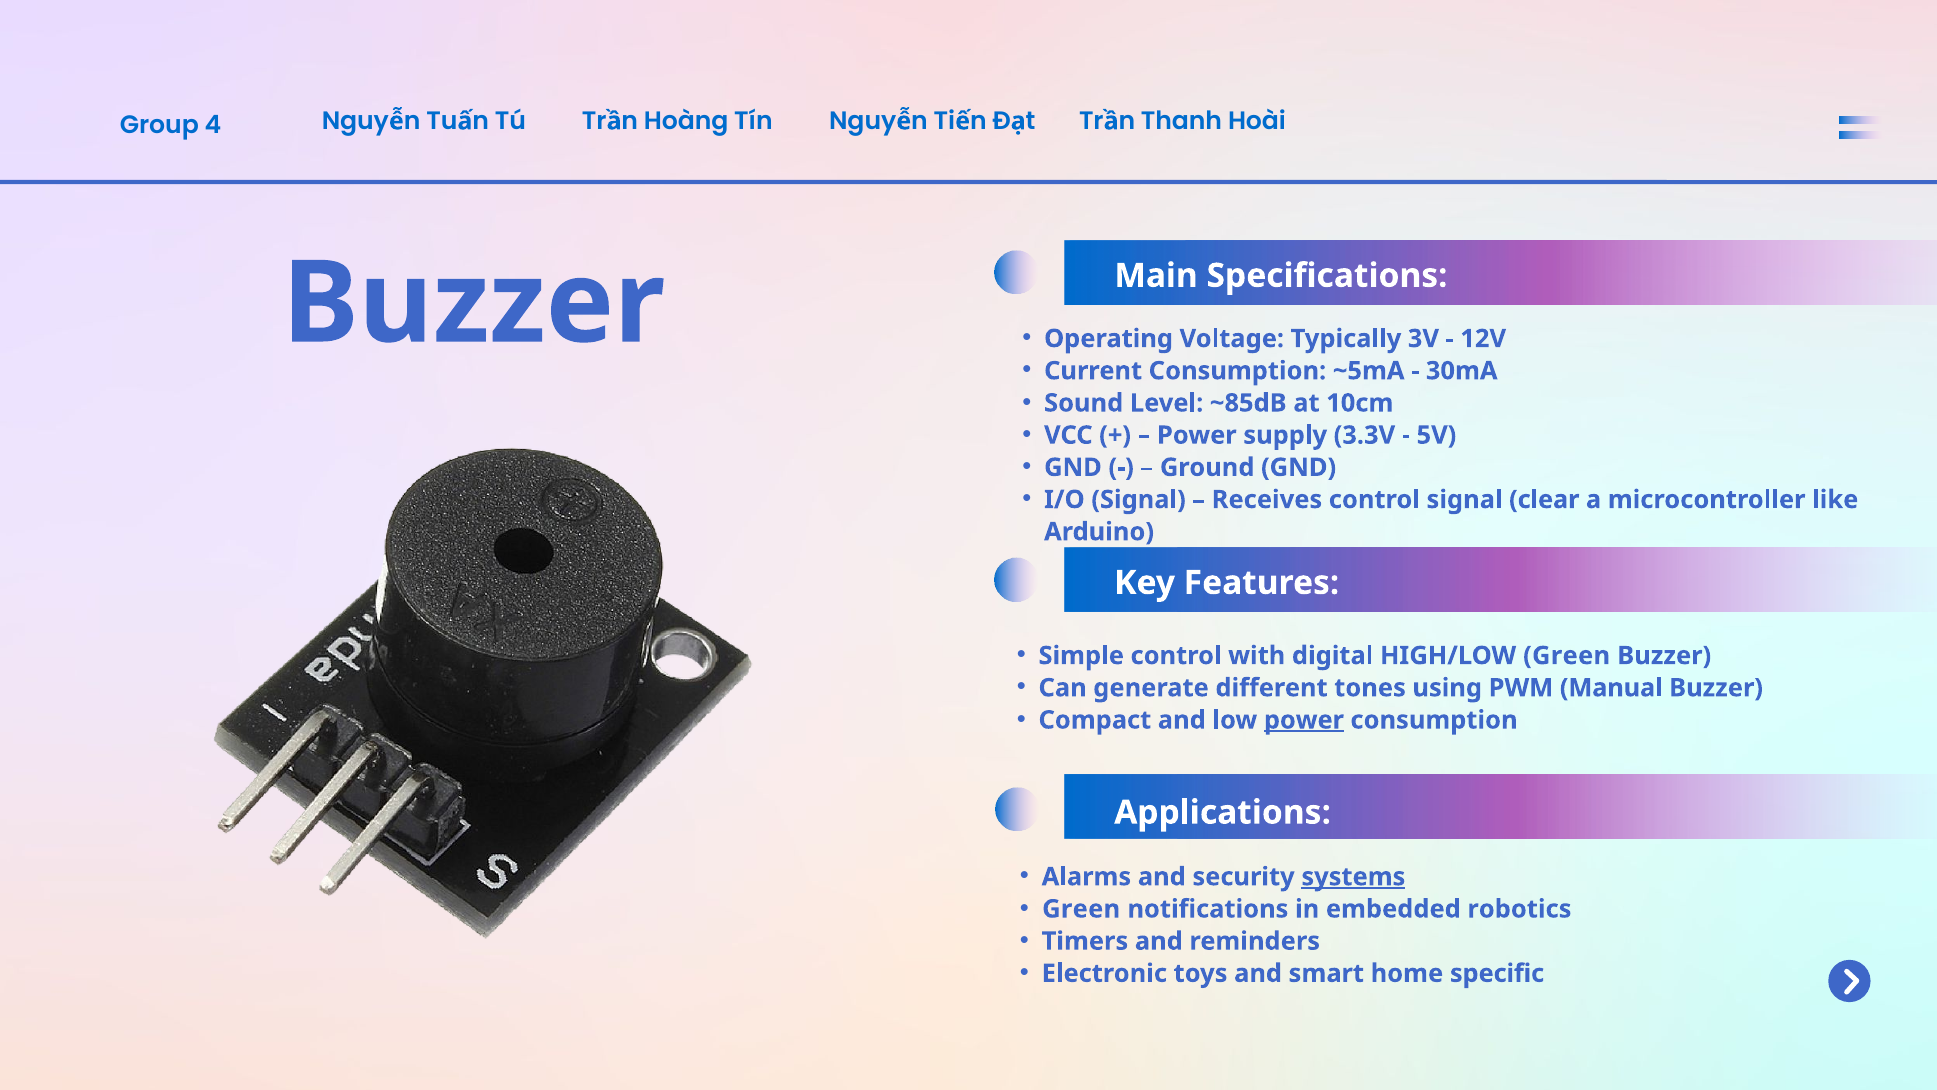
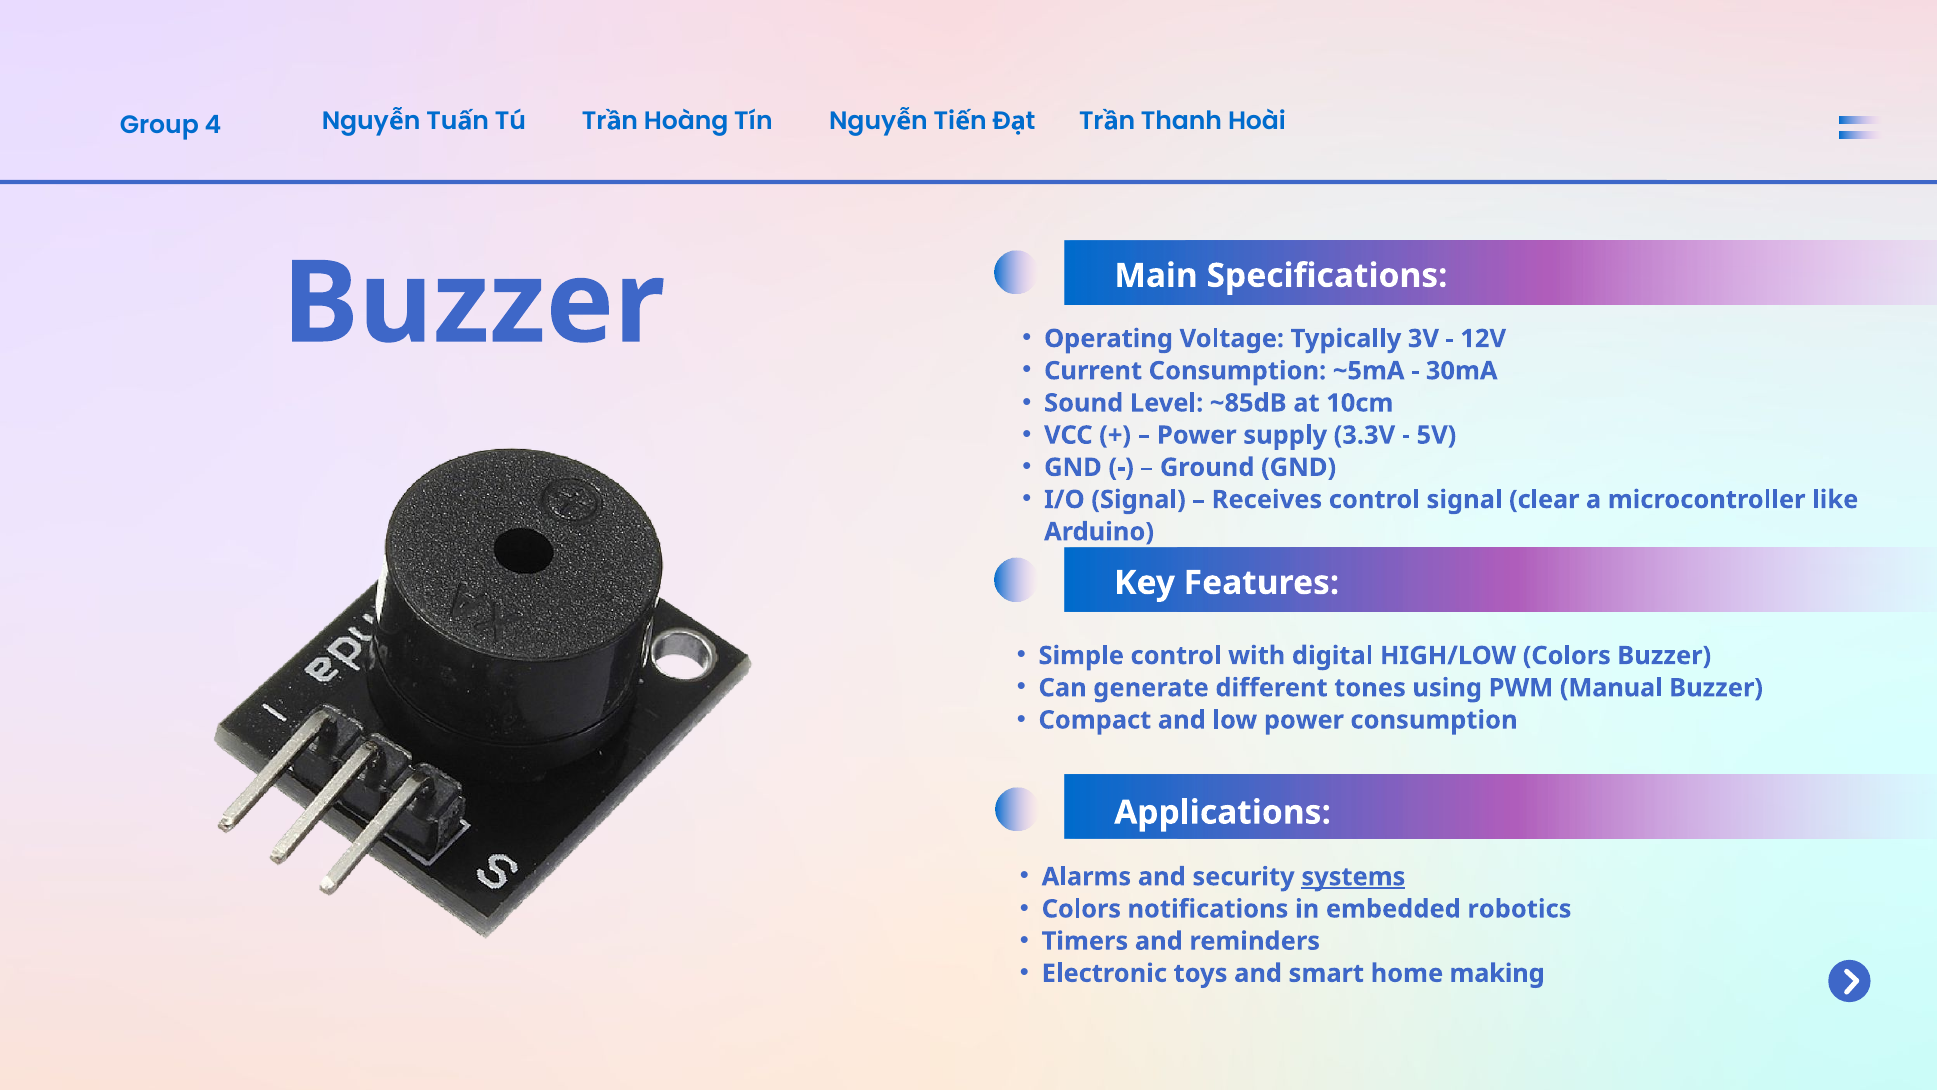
HIGH/LOW Green: Green -> Colors (1567, 655)
power underline: present -> none (1304, 720)
Green: Green -> Colors (1081, 909)
specific: specific -> making (1497, 973)
